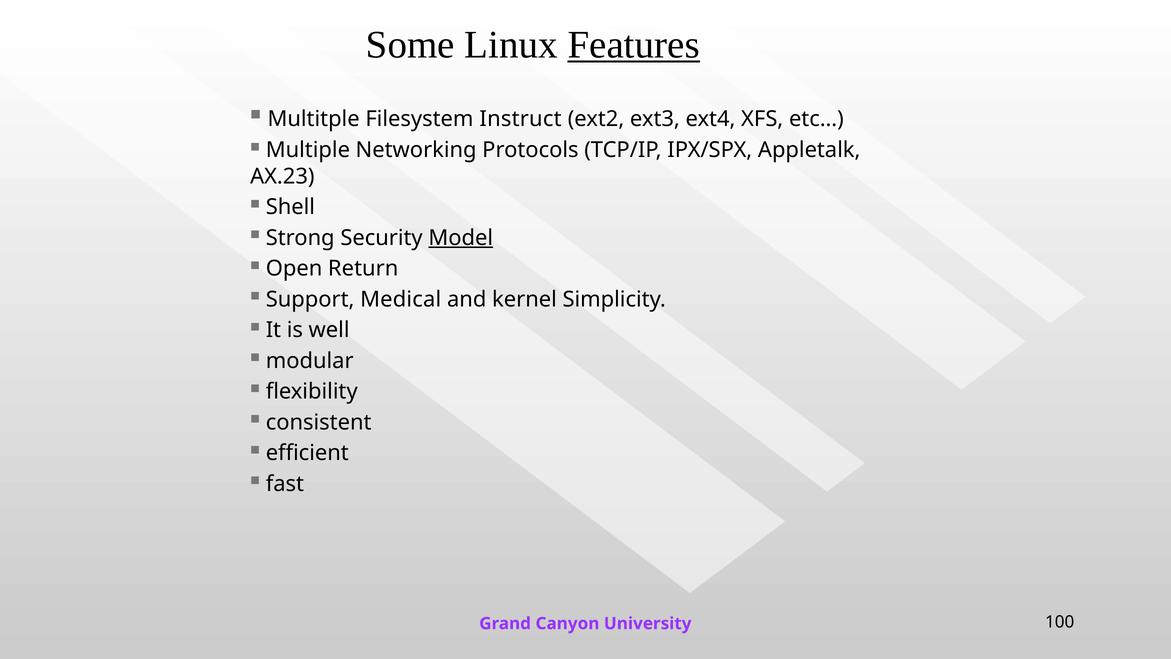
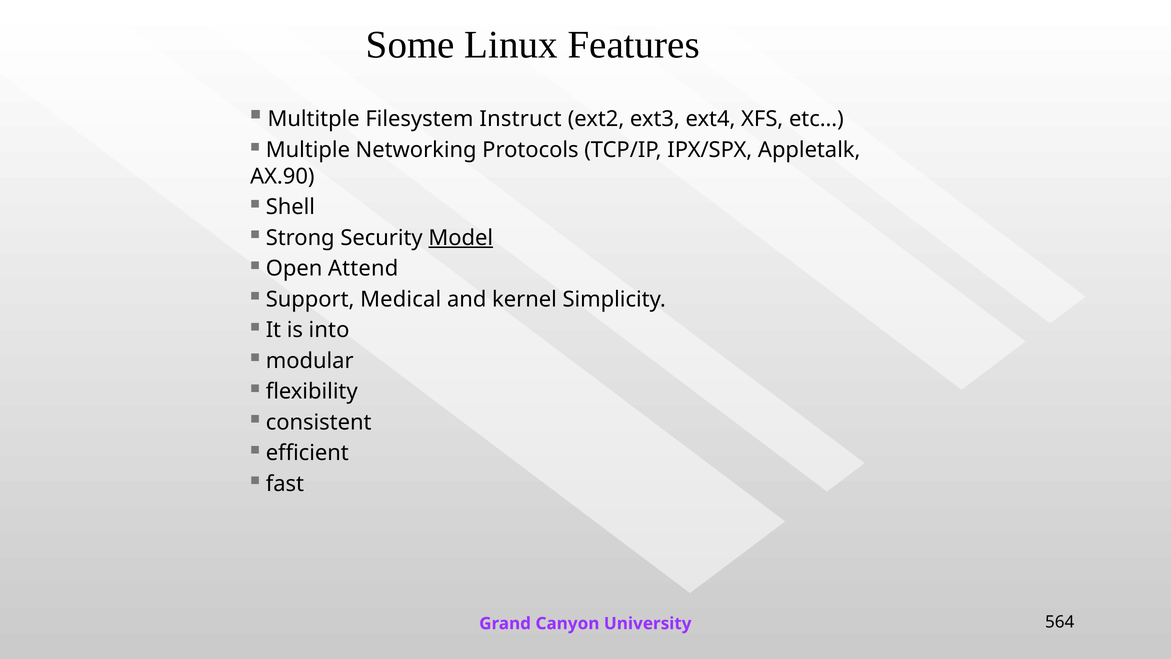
Features underline: present -> none (634, 45)
AX.23: AX.23 -> AX.90 (282, 176)
Return: Return -> Attend (363, 269)
well: well -> into (329, 330)
100: 100 -> 564 (1060, 622)
